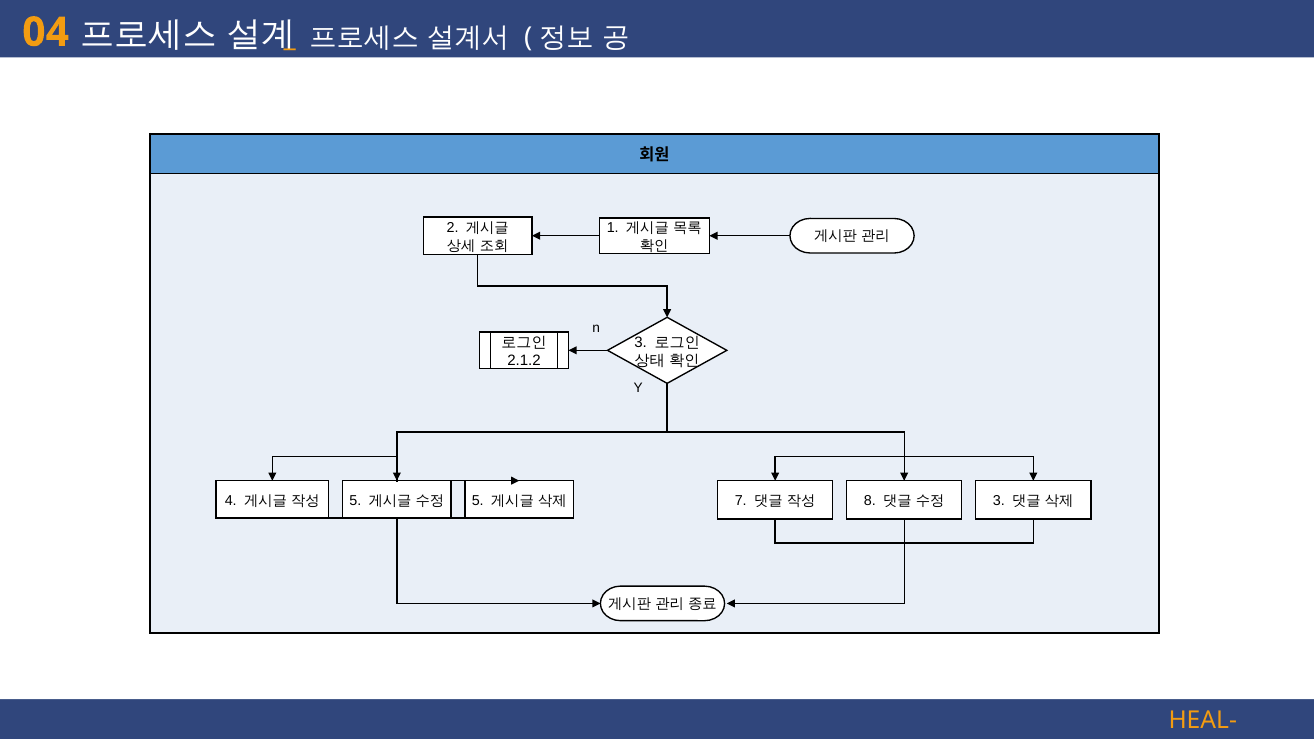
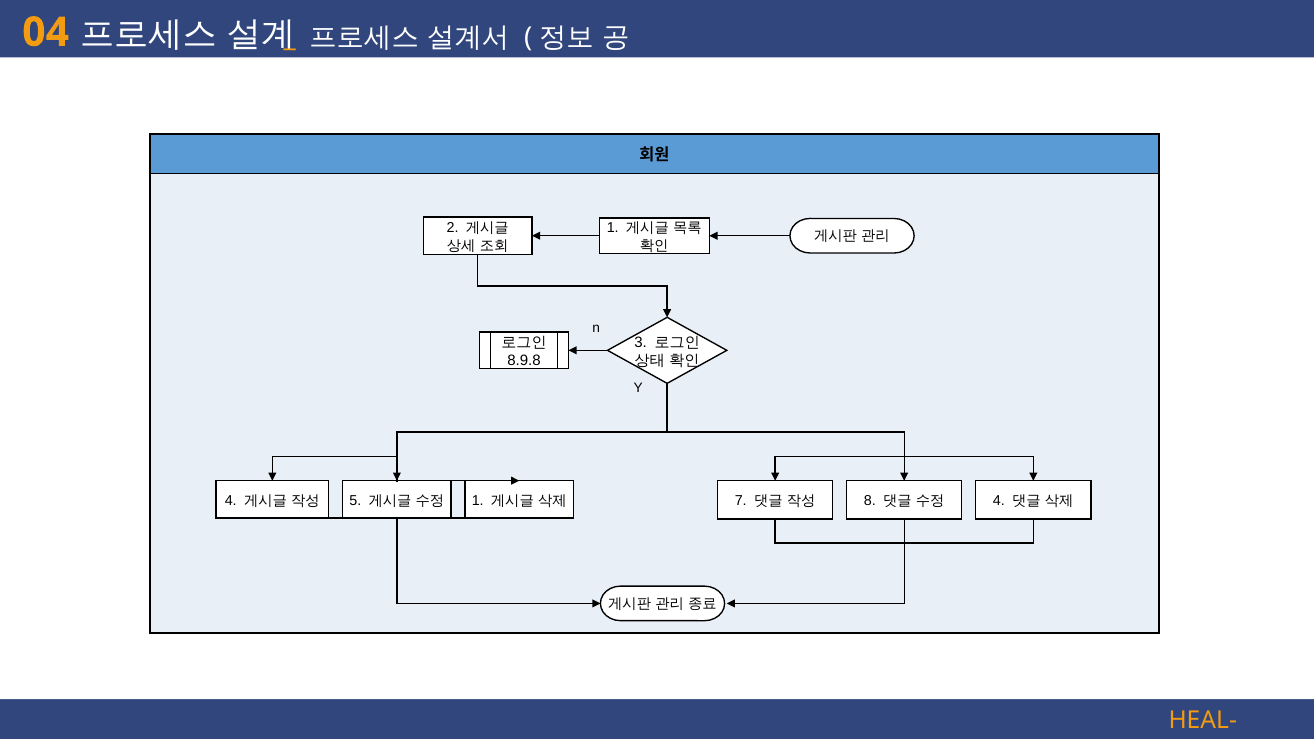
2.1.2: 2.1.2 -> 8.9.8 (524, 360)
5: 5 -> 1 (478, 500)
3: 3 -> 4 (999, 501)
